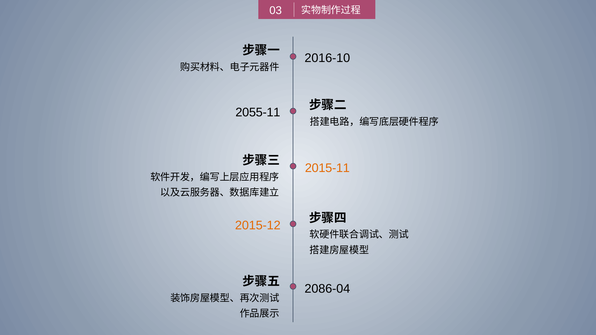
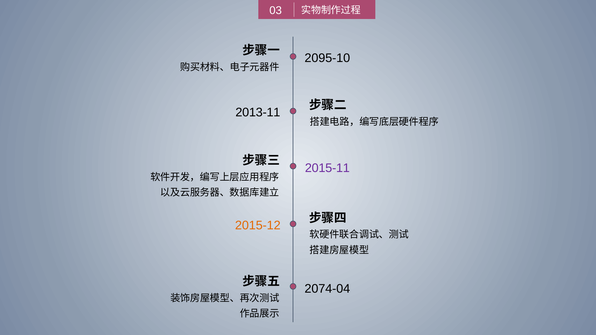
2016-10: 2016-10 -> 2095-10 (327, 58)
2055-11: 2055-11 -> 2013-11 (258, 113)
2015-11 colour: orange -> purple (327, 168)
2086-04: 2086-04 -> 2074-04 (327, 289)
